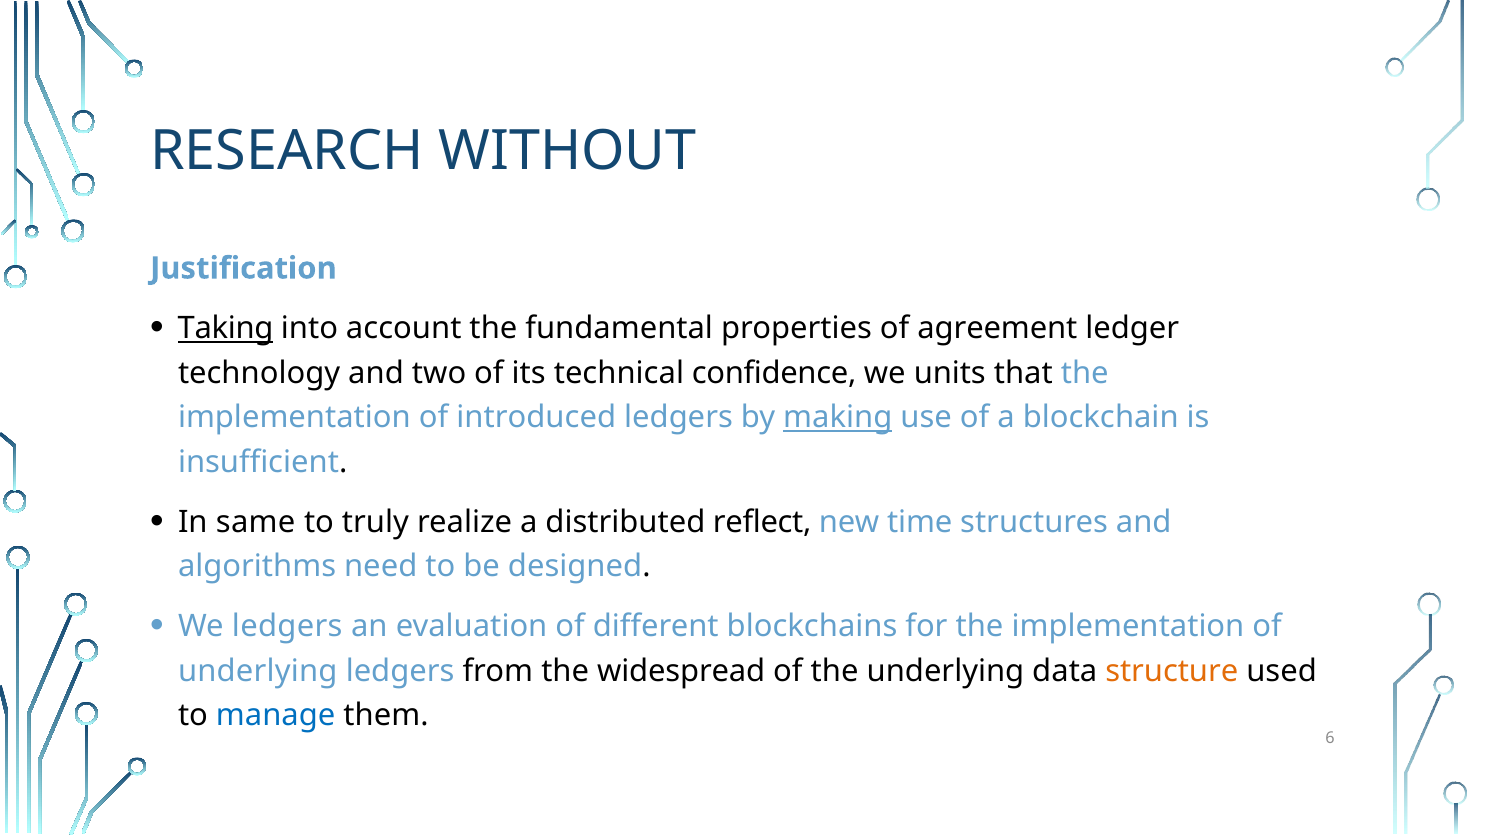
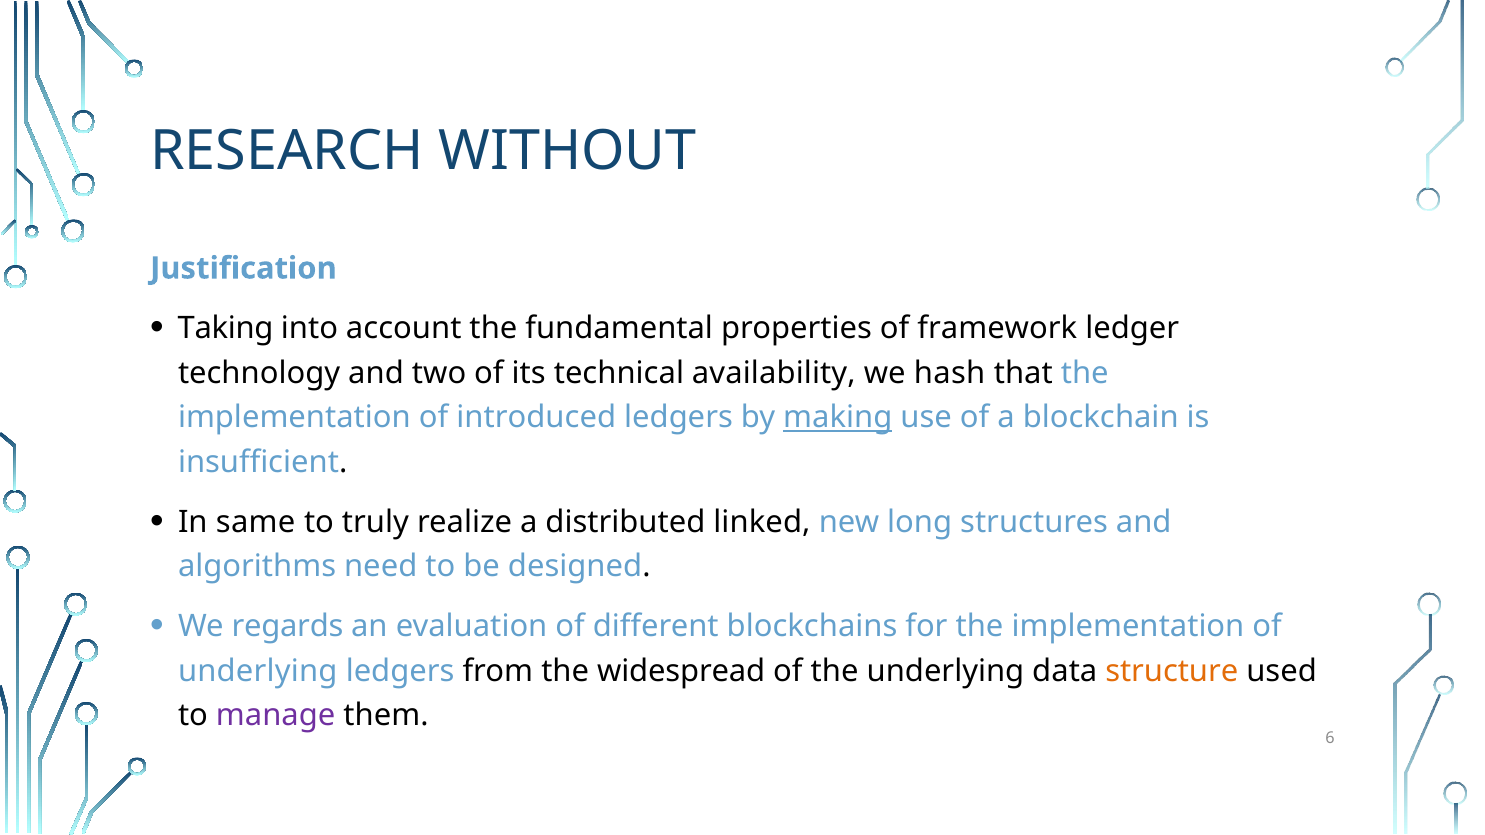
Taking underline: present -> none (226, 328)
agreement: agreement -> framework (997, 328)
confidence: confidence -> availability (774, 373)
units: units -> hash (950, 373)
reflect: reflect -> linked (762, 522)
time: time -> long (920, 522)
We ledgers: ledgers -> regards (288, 627)
manage colour: blue -> purple (276, 716)
